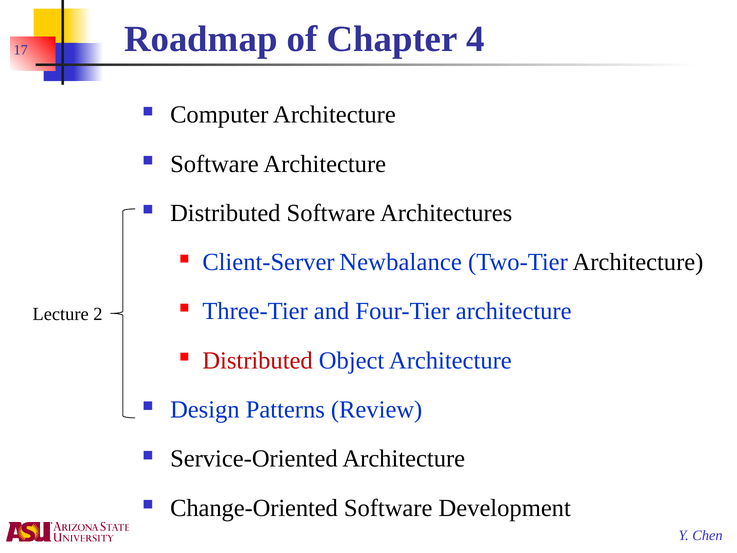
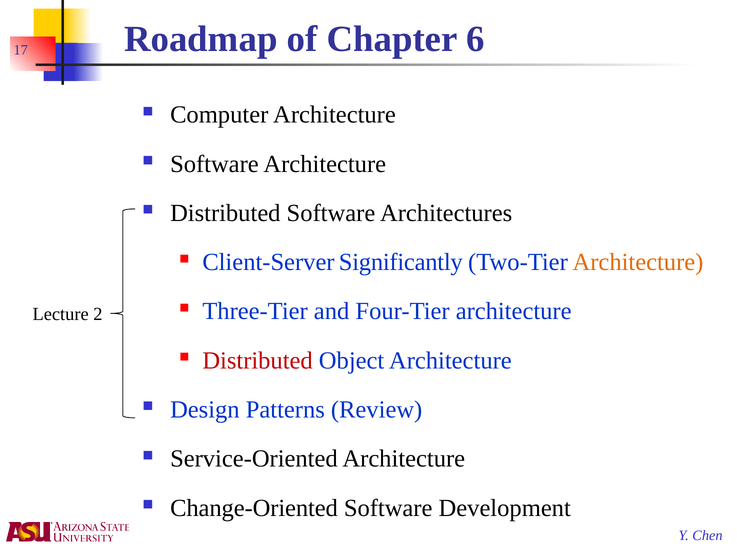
4: 4 -> 6 (475, 39)
Newbalance: Newbalance -> Significantly (401, 262)
Architecture colour: black -> orange (638, 262)
